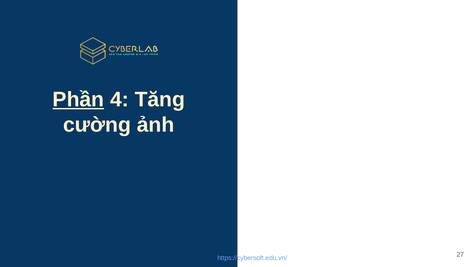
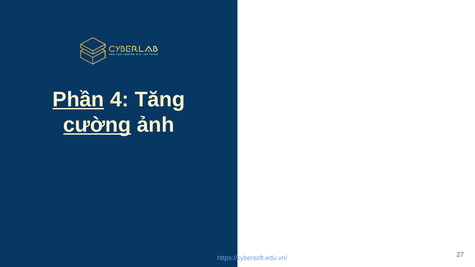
cường underline: none -> present (97, 125)
